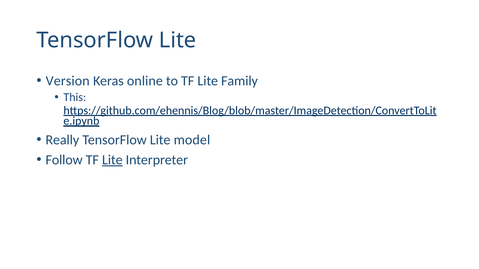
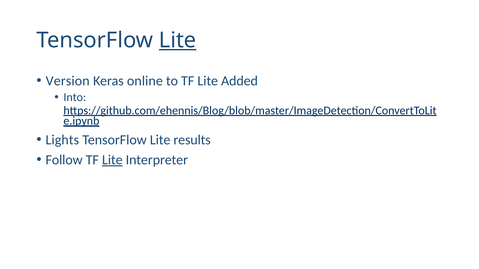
Lite underline: none -> present (178, 40)
Family: Family -> Added (240, 81)
This: This -> Into (75, 97)
Really: Really -> Lights (62, 140)
model: model -> results (192, 140)
